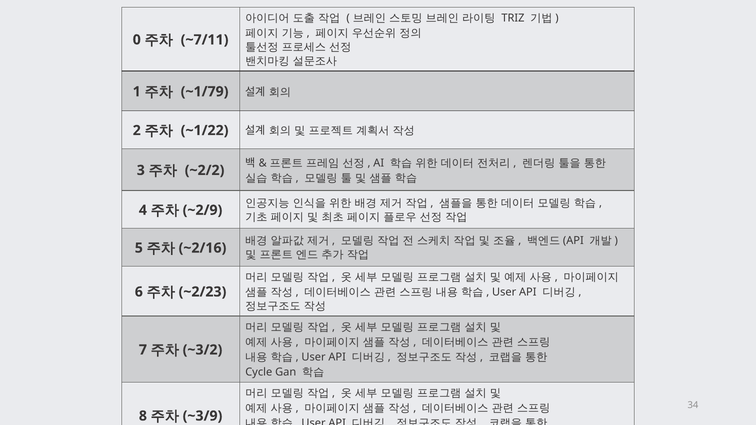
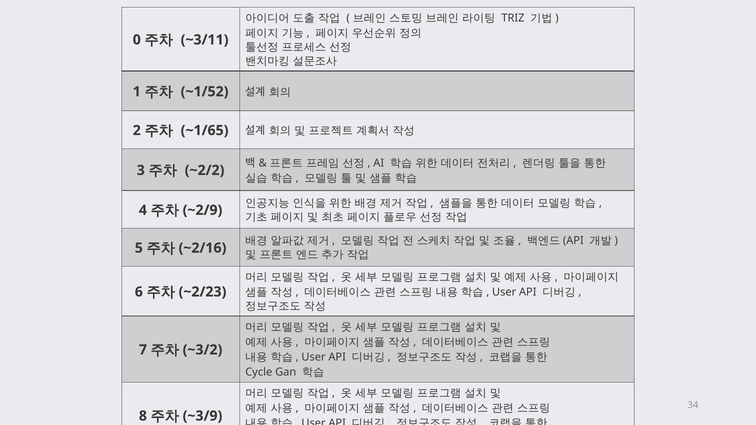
~7/11: ~7/11 -> ~3/11 (205, 40)
~1/79: ~1/79 -> ~1/52 (205, 92)
~1/22: ~1/22 -> ~1/65 (205, 131)
